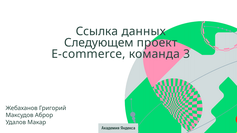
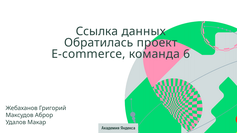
Следующем: Следующем -> Обратилась (99, 43)
3: 3 -> 6 (187, 54)
